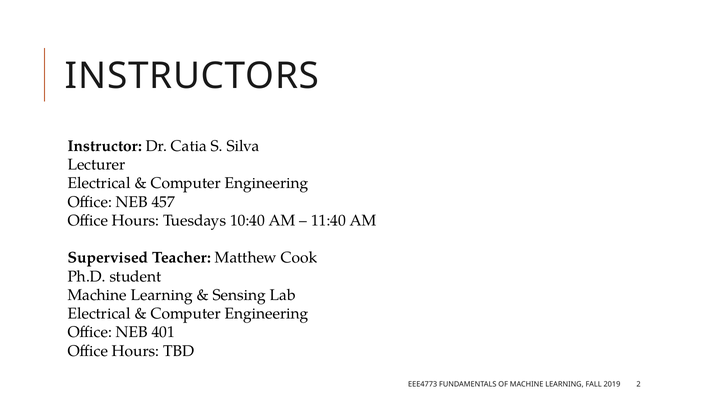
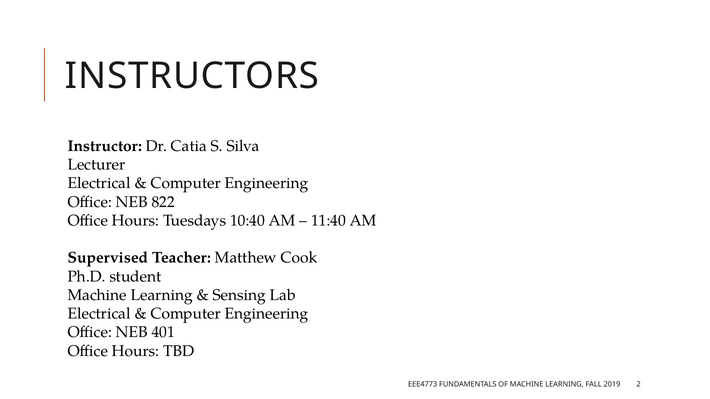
457: 457 -> 822 (163, 202)
